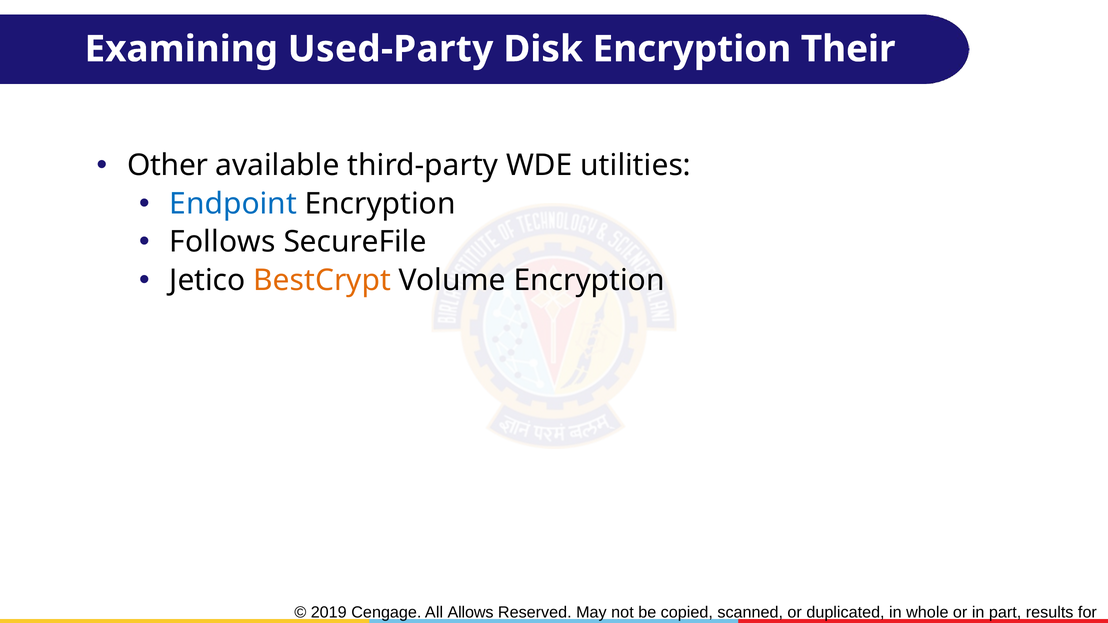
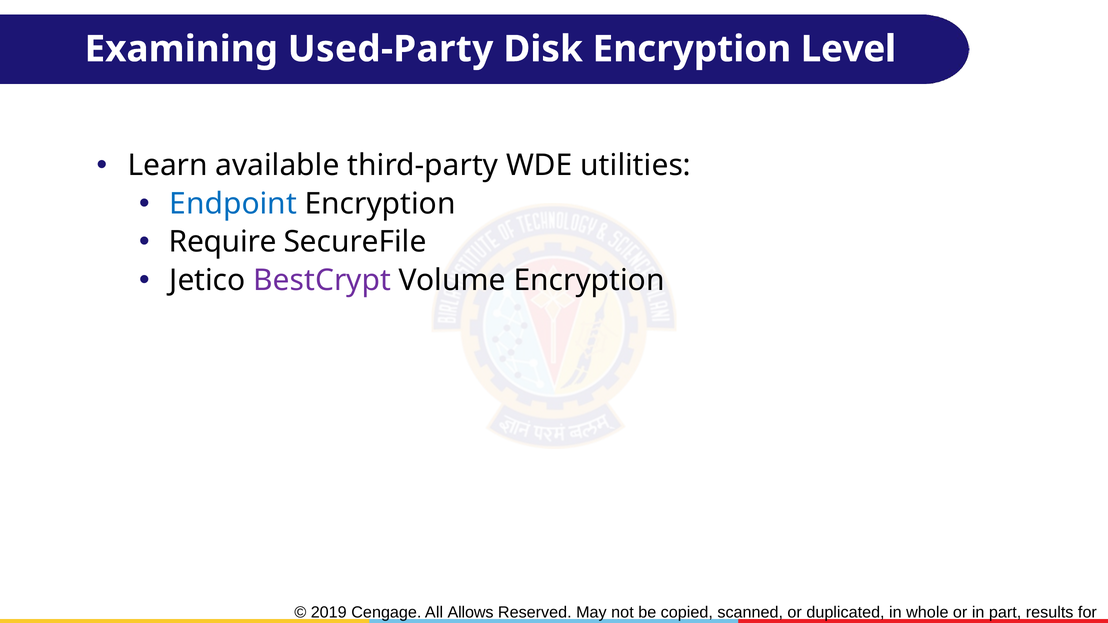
Their: Their -> Level (848, 49)
Other: Other -> Learn (168, 166)
Follows: Follows -> Require (223, 242)
BestCrypt colour: orange -> purple (322, 280)
